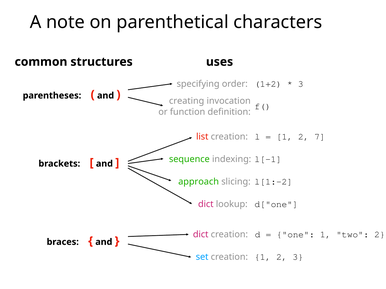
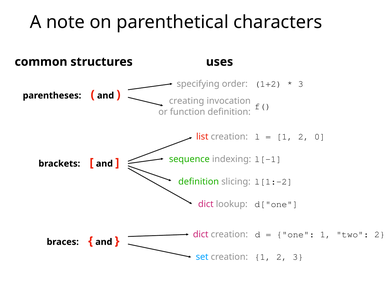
7: 7 -> 0 (320, 137)
approach: approach -> definition (199, 182)
